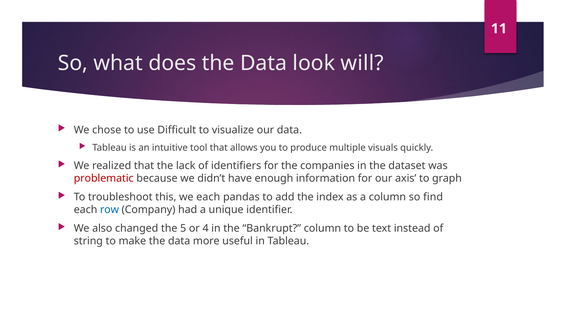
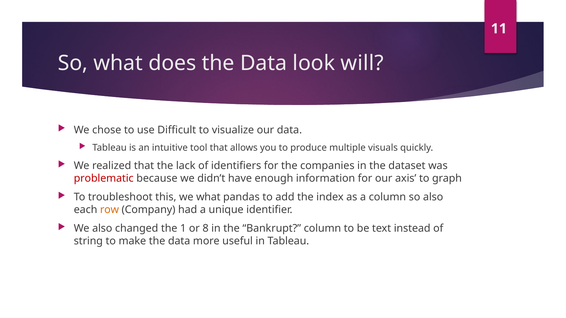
we each: each -> what (208, 197)
so find: find -> also (433, 197)
row colour: blue -> orange (110, 210)
5: 5 -> 1 (183, 229)
4: 4 -> 8 (206, 229)
